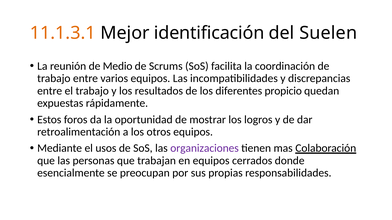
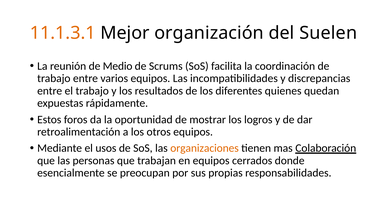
identificación: identificación -> organización (209, 33)
propicio: propicio -> quienes (283, 91)
organizaciones colour: purple -> orange (205, 149)
